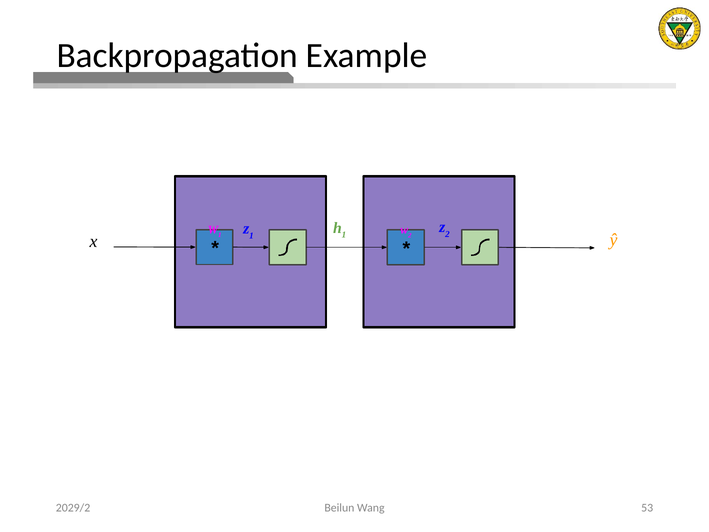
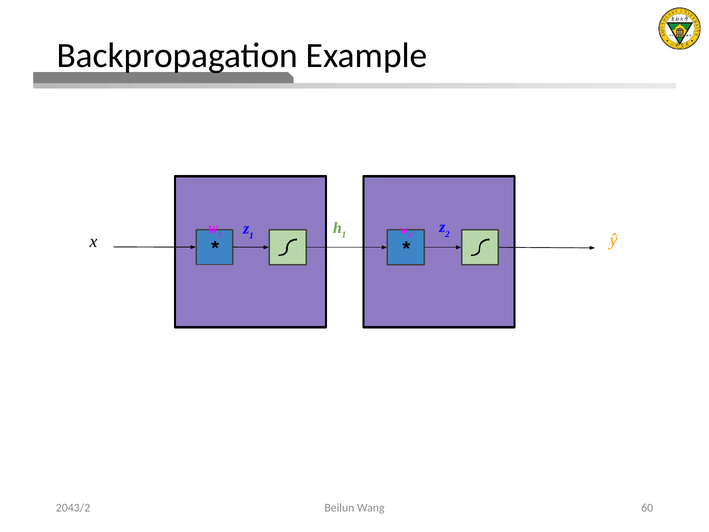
2029/2: 2029/2 -> 2043/2 (73, 508)
53: 53 -> 60 (647, 508)
